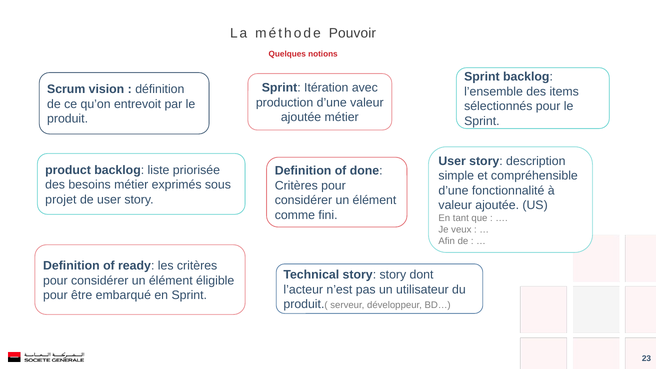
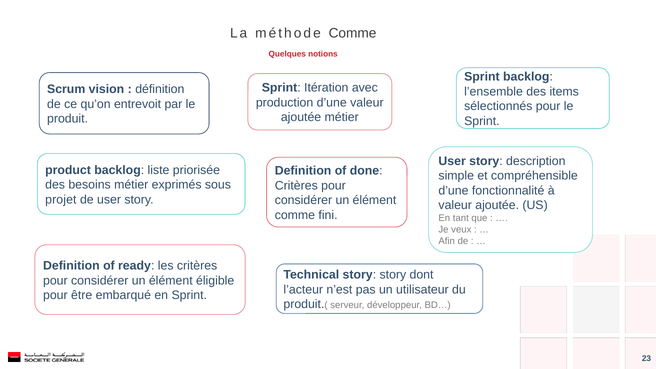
méthode Pouvoir: Pouvoir -> Comme (353, 33)
